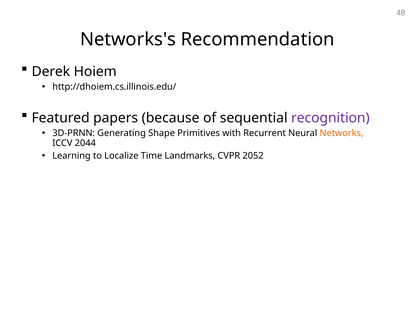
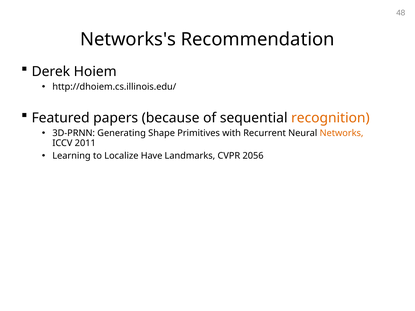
recognition colour: purple -> orange (330, 118)
2044: 2044 -> 2011 (85, 143)
Time: Time -> Have (152, 156)
2052: 2052 -> 2056 (253, 156)
